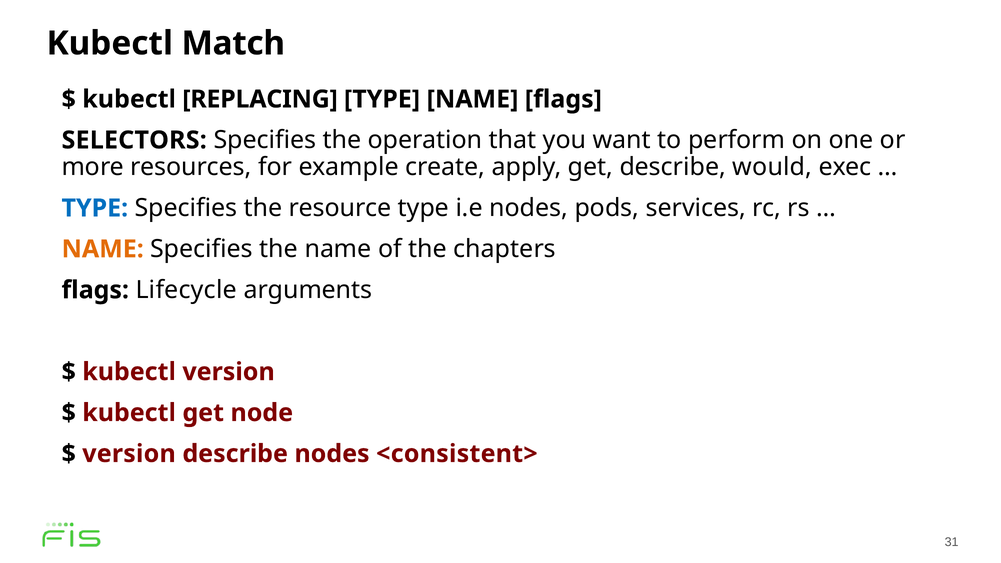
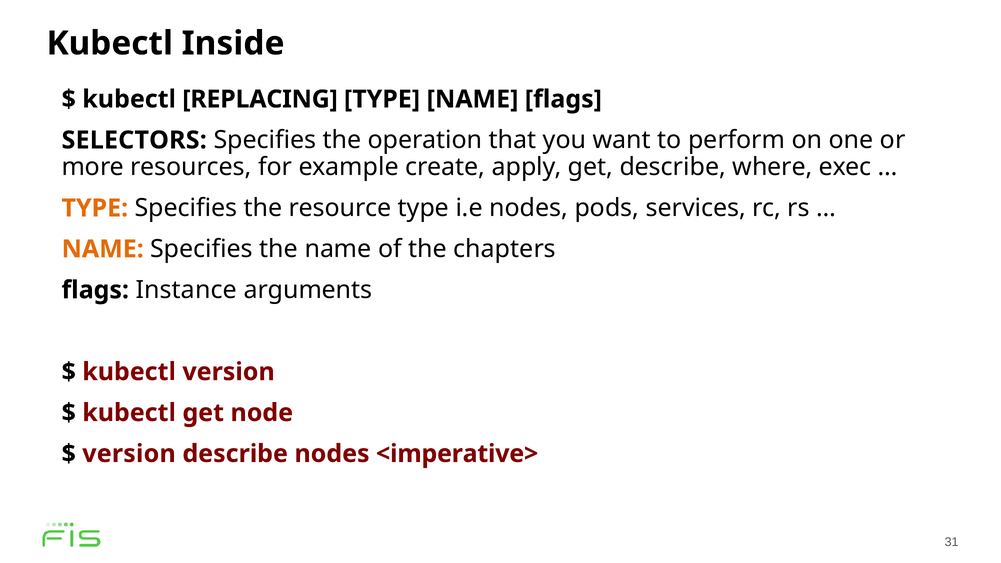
Match: Match -> Inside (233, 43)
would: would -> where (772, 167)
TYPE colour: blue -> orange (95, 208)
Lifecycle: Lifecycle -> Instance (186, 290)
<consistent>: <consistent> -> <imperative> (457, 454)
